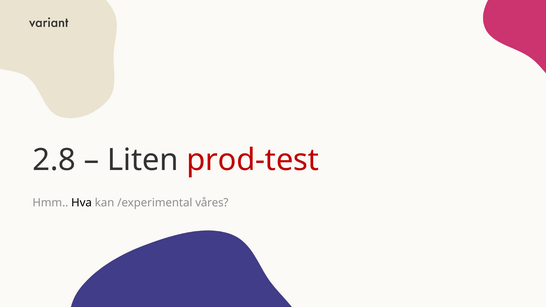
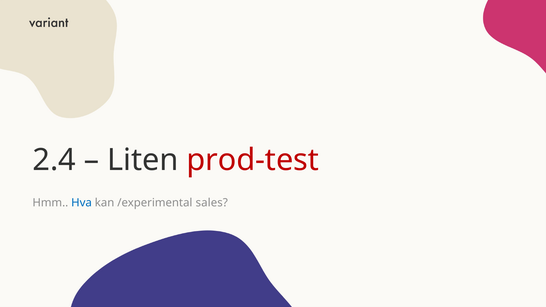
2.8: 2.8 -> 2.4 (54, 160)
Hva colour: black -> blue (82, 203)
våres: våres -> sales (212, 203)
